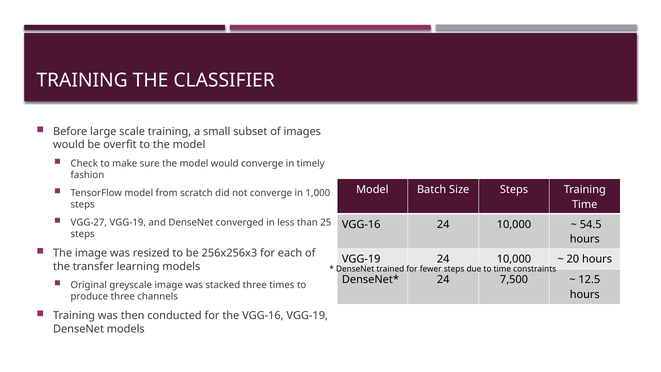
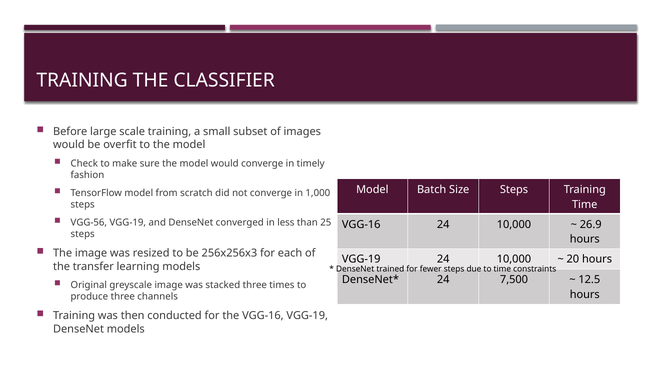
VGG-27: VGG-27 -> VGG-56 (89, 222)
54.5: 54.5 -> 26.9 (591, 224)
